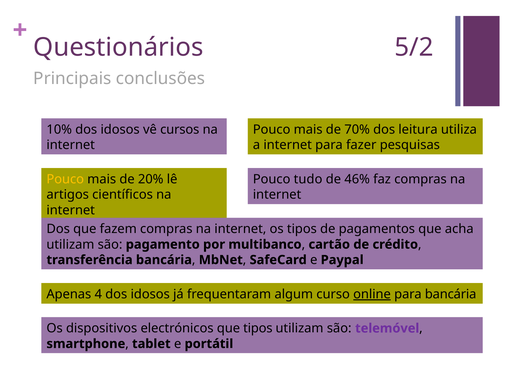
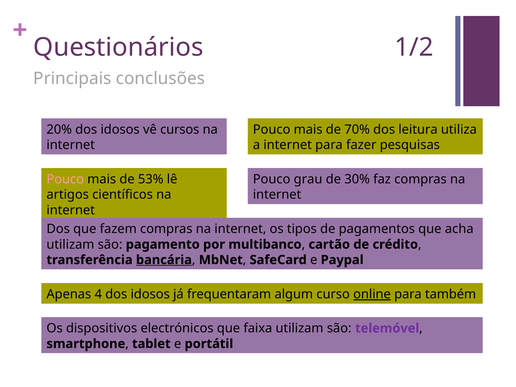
5/2: 5/2 -> 1/2 (414, 47)
10%: 10% -> 20% (59, 130)
Pouco colour: yellow -> pink (65, 179)
20%: 20% -> 53% (151, 179)
tudo: tudo -> grau (308, 179)
46%: 46% -> 30% (357, 179)
bancária underline: none -> present (164, 260)
para bancária: bancária -> também (451, 294)
que tipos: tipos -> faixa (258, 328)
